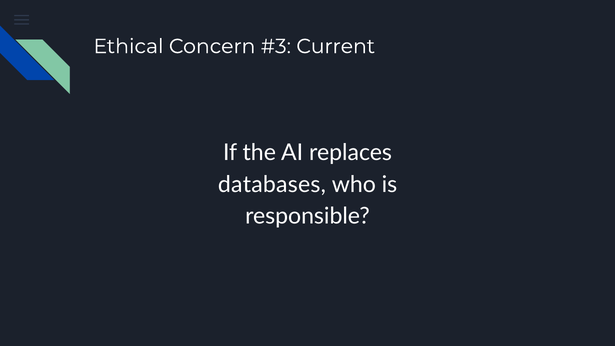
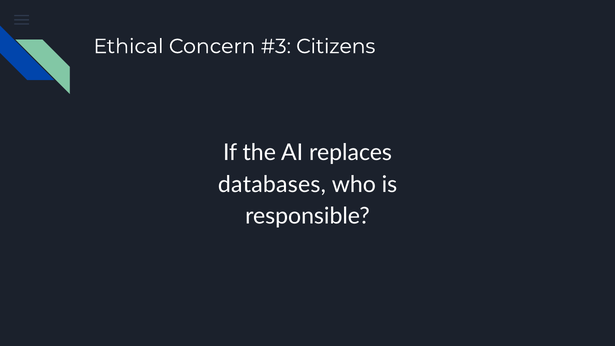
Current: Current -> Citizens (336, 46)
